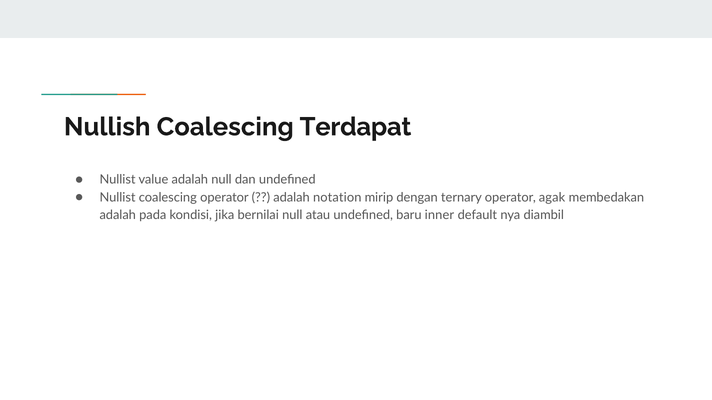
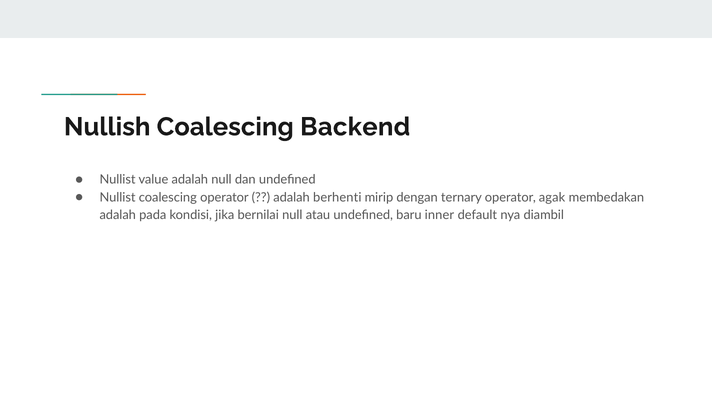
Terdapat: Terdapat -> Backend (355, 127)
notation: notation -> berhenti (337, 198)
